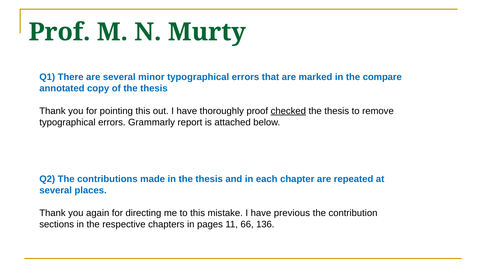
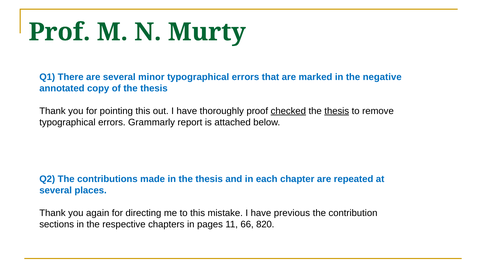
compare: compare -> negative (382, 77)
thesis underline: none -> present (337, 111)
136: 136 -> 820 (265, 225)
